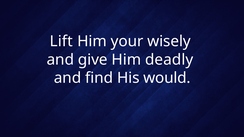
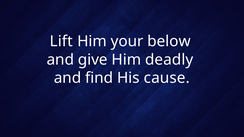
wisely: wisely -> below (169, 41)
would: would -> cause (167, 78)
